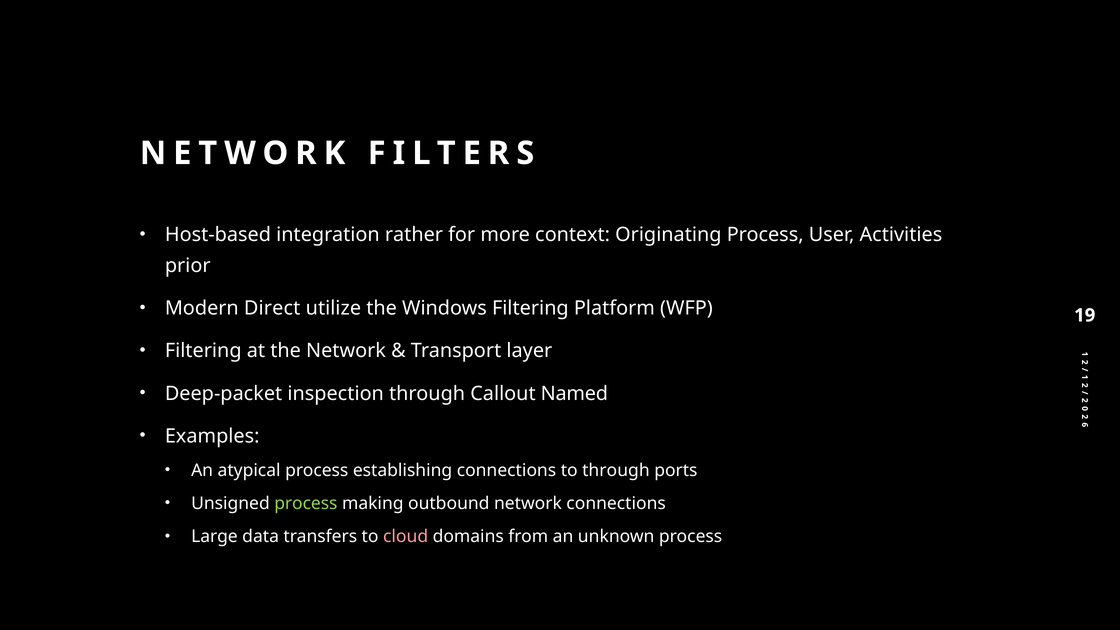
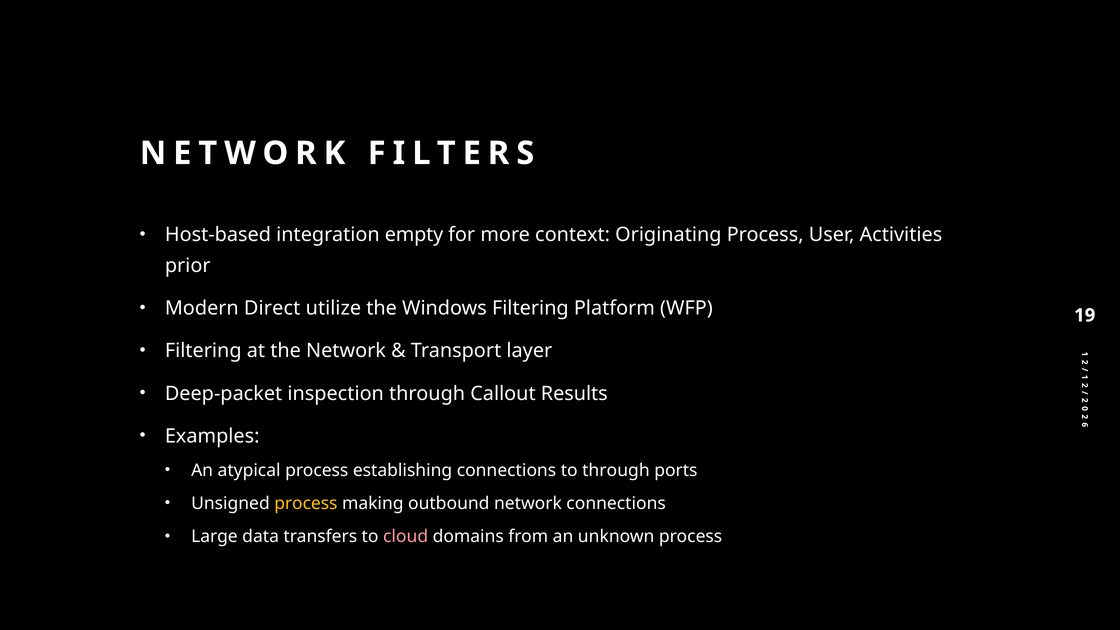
rather: rather -> empty (414, 235)
Named: Named -> Results (574, 393)
process colour: light green -> yellow (306, 504)
